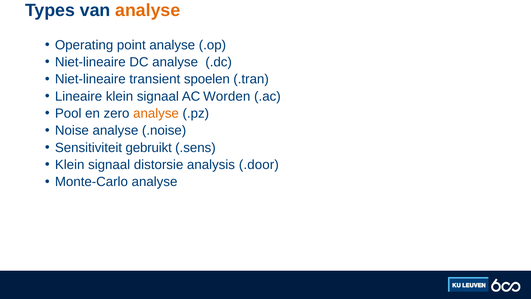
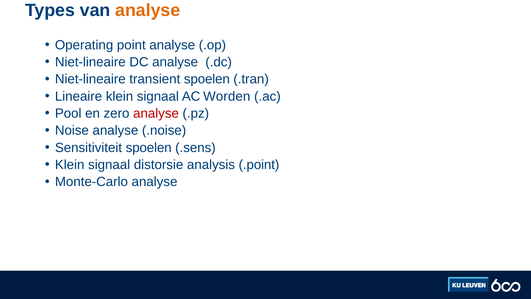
analyse colour: orange -> red (156, 113)
Sensitiviteit gebruikt: gebruikt -> spoelen (149, 147)
.door: .door -> .point (259, 165)
